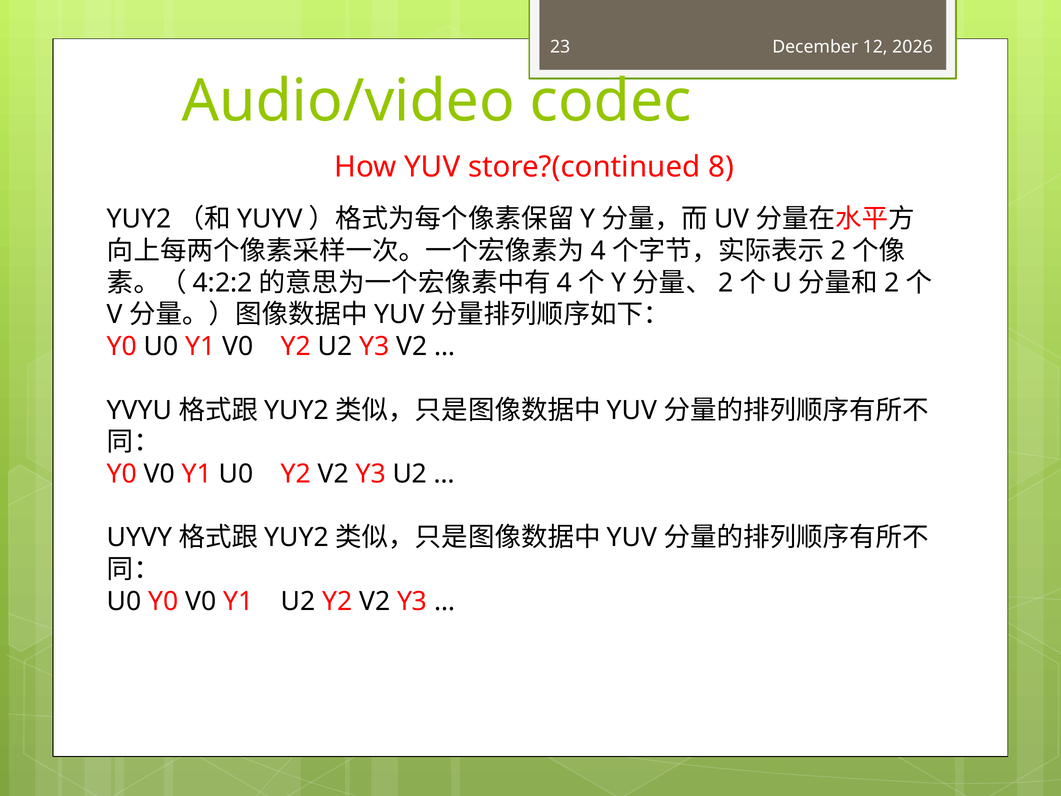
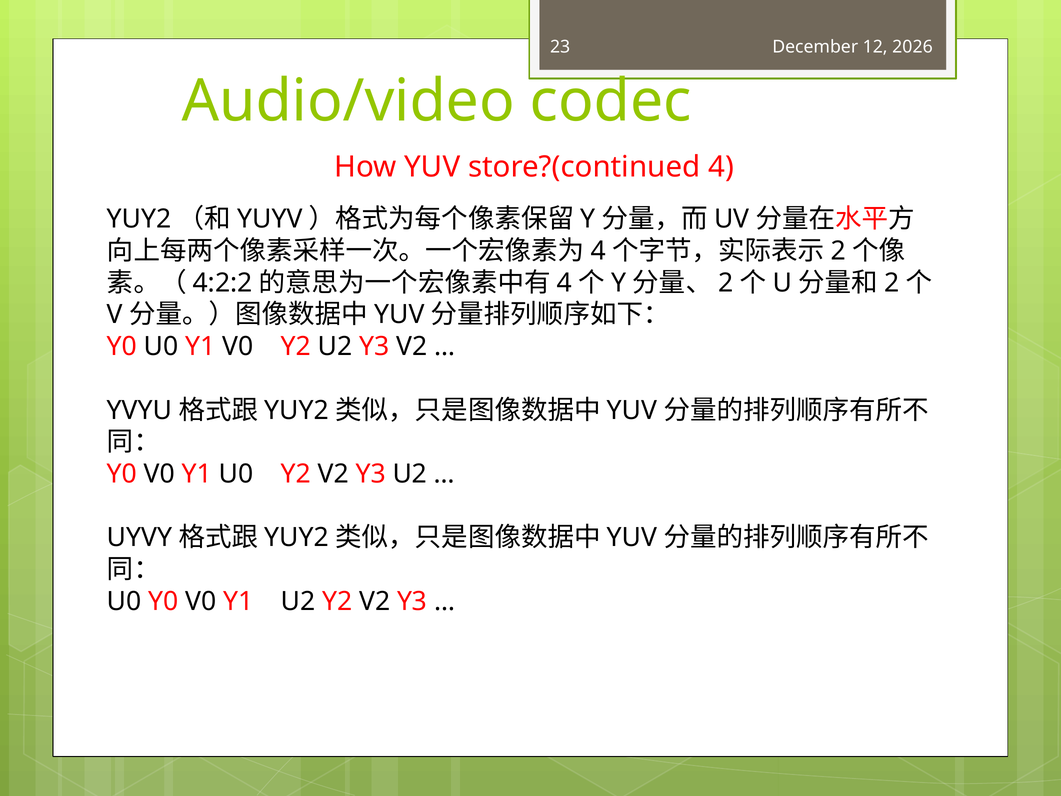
8: 8 -> 4 (721, 167)
